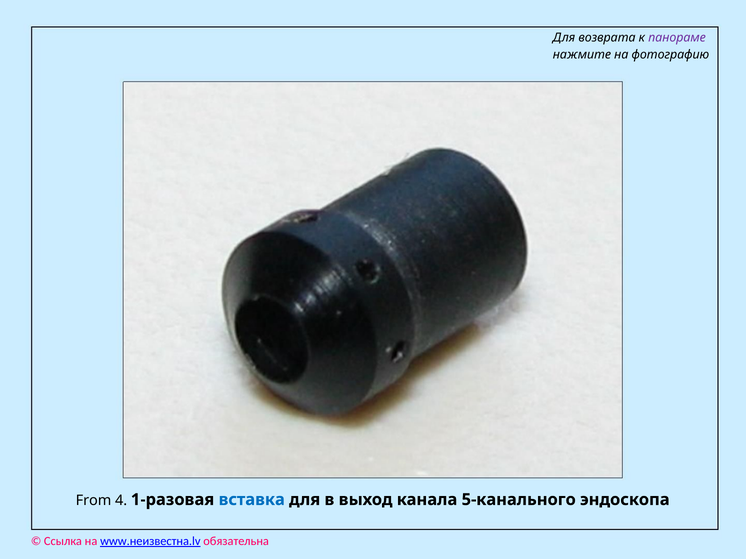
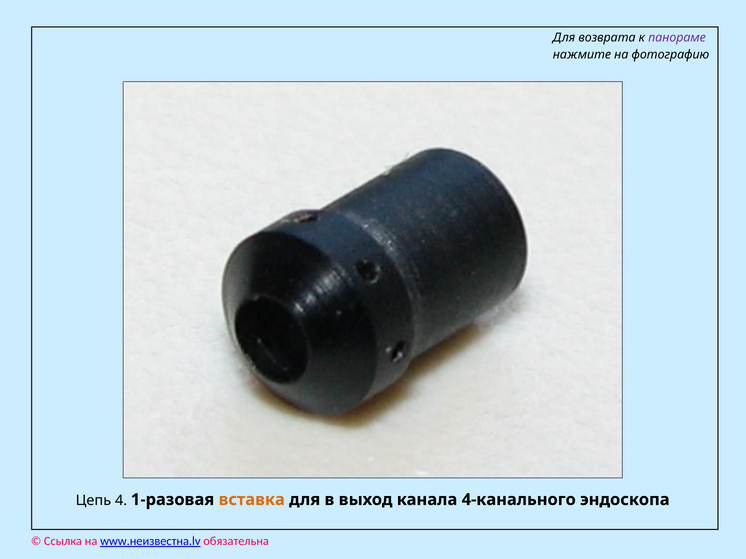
From: From -> Цепь (93, 501)
вставка colour: blue -> orange (252, 500)
5-канального: 5-канального -> 4-канального (519, 500)
